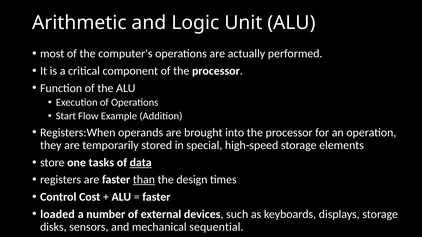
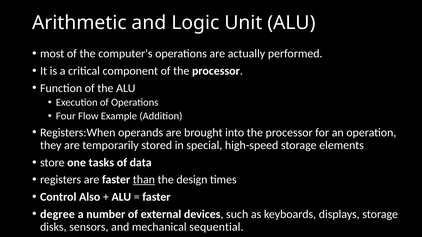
Start: Start -> Four (66, 116)
data underline: present -> none (141, 163)
Cost: Cost -> Also (90, 197)
loaded: loaded -> degree (58, 214)
